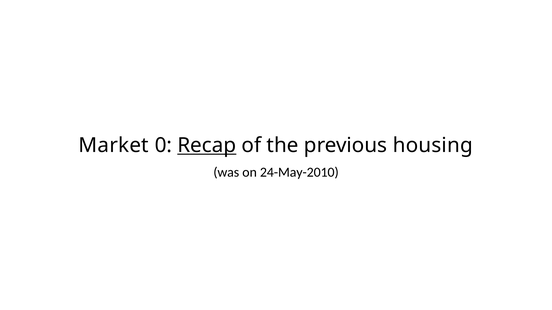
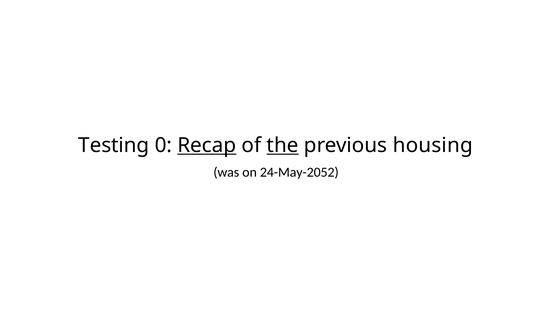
Market: Market -> Testing (114, 146)
the underline: none -> present (283, 146)
24-May-2010: 24-May-2010 -> 24-May-2052 (299, 173)
